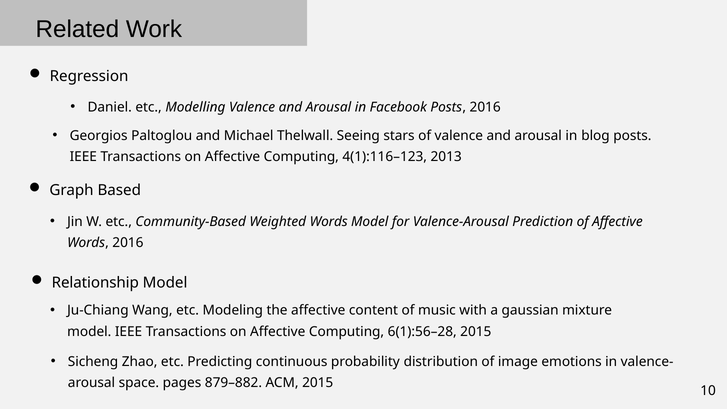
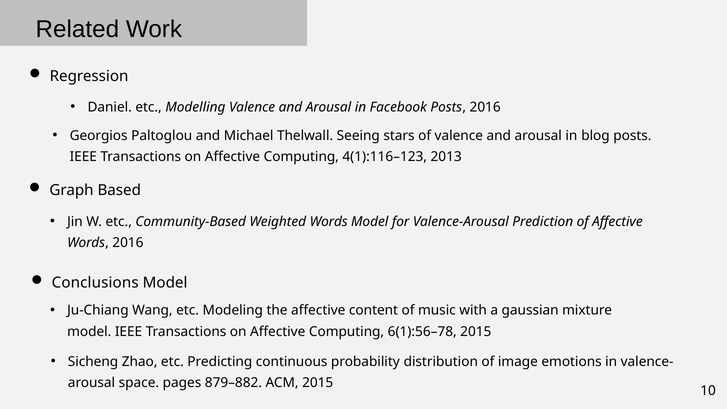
Relationship: Relationship -> Conclusions (95, 283)
6(1):56–28: 6(1):56–28 -> 6(1):56–78 (422, 332)
